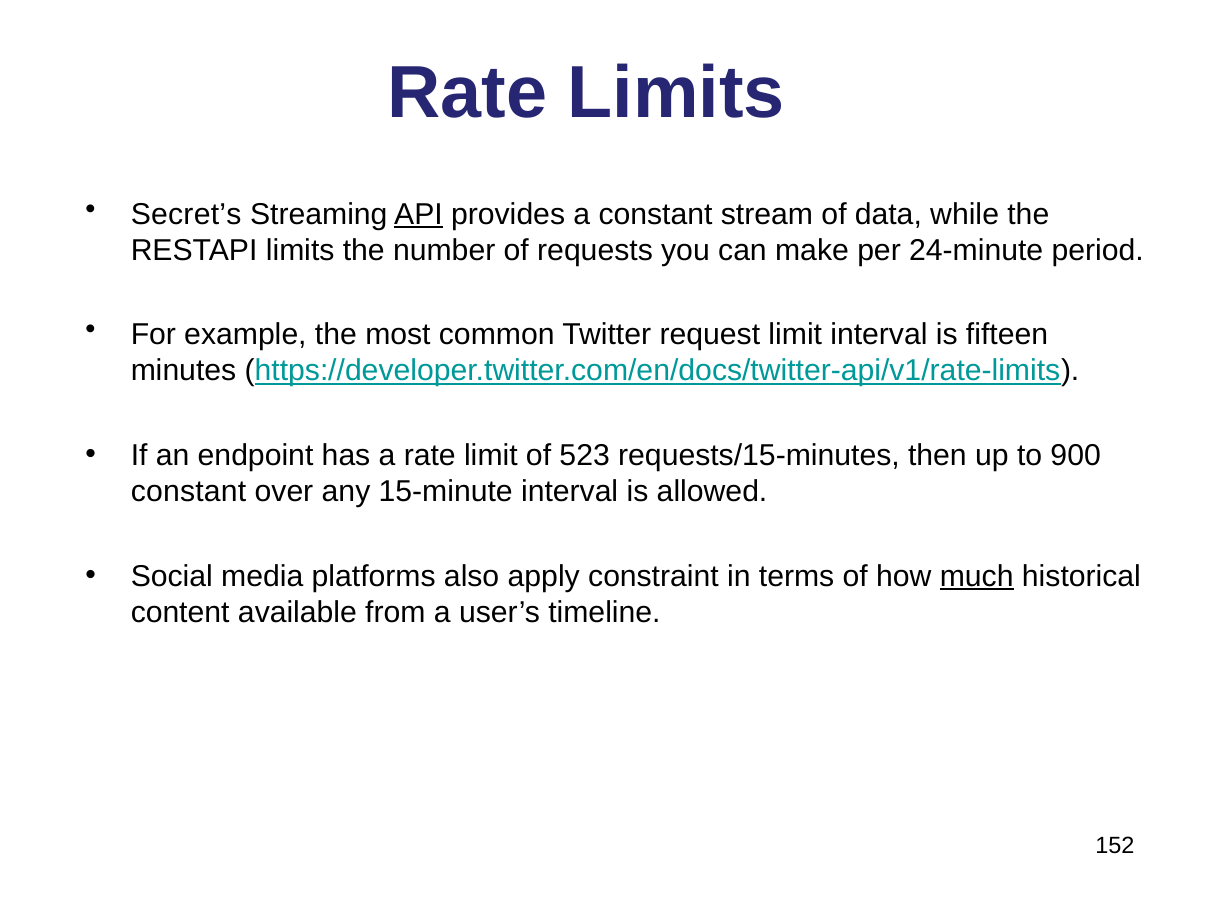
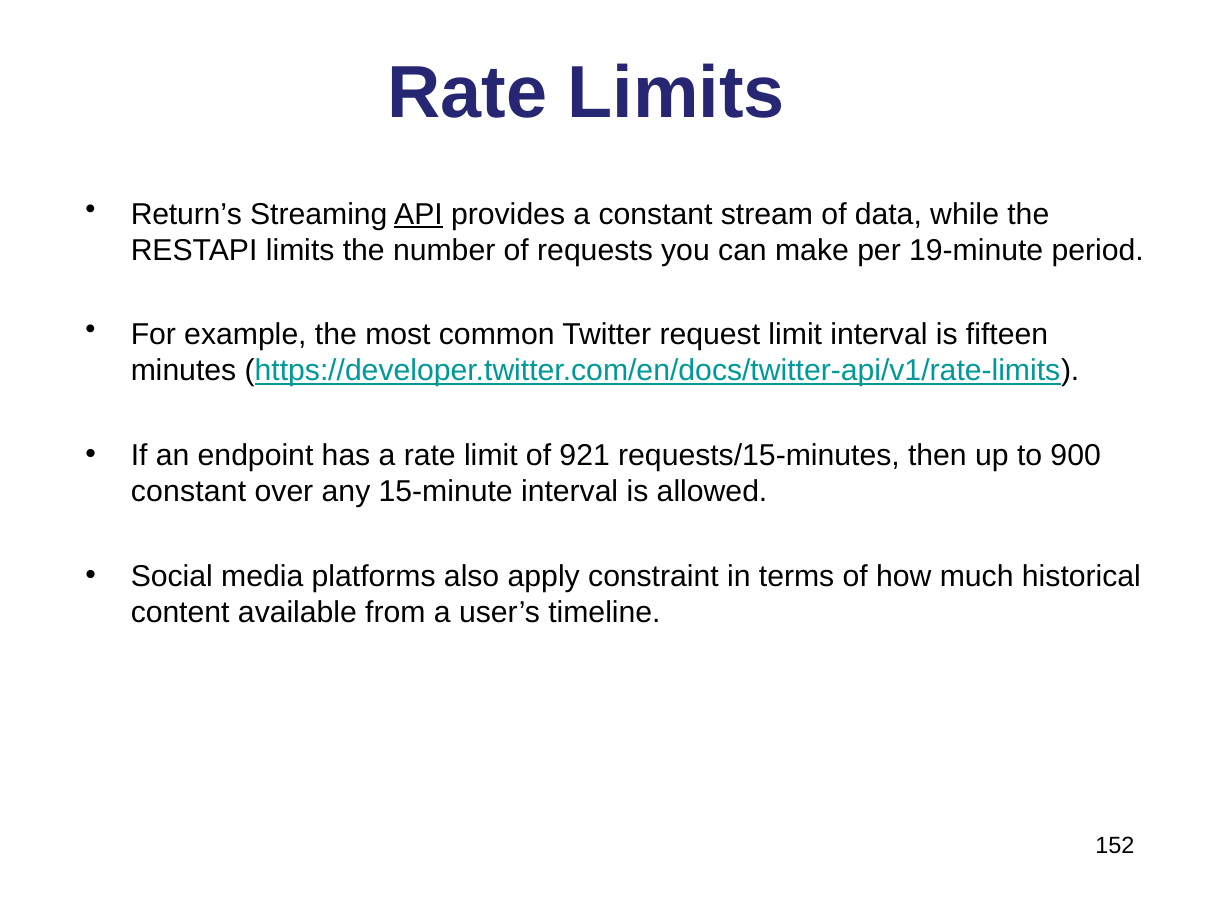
Secret’s: Secret’s -> Return’s (186, 214)
24-minute: 24-minute -> 19-minute (976, 250)
523: 523 -> 921 (585, 456)
much underline: present -> none (977, 576)
